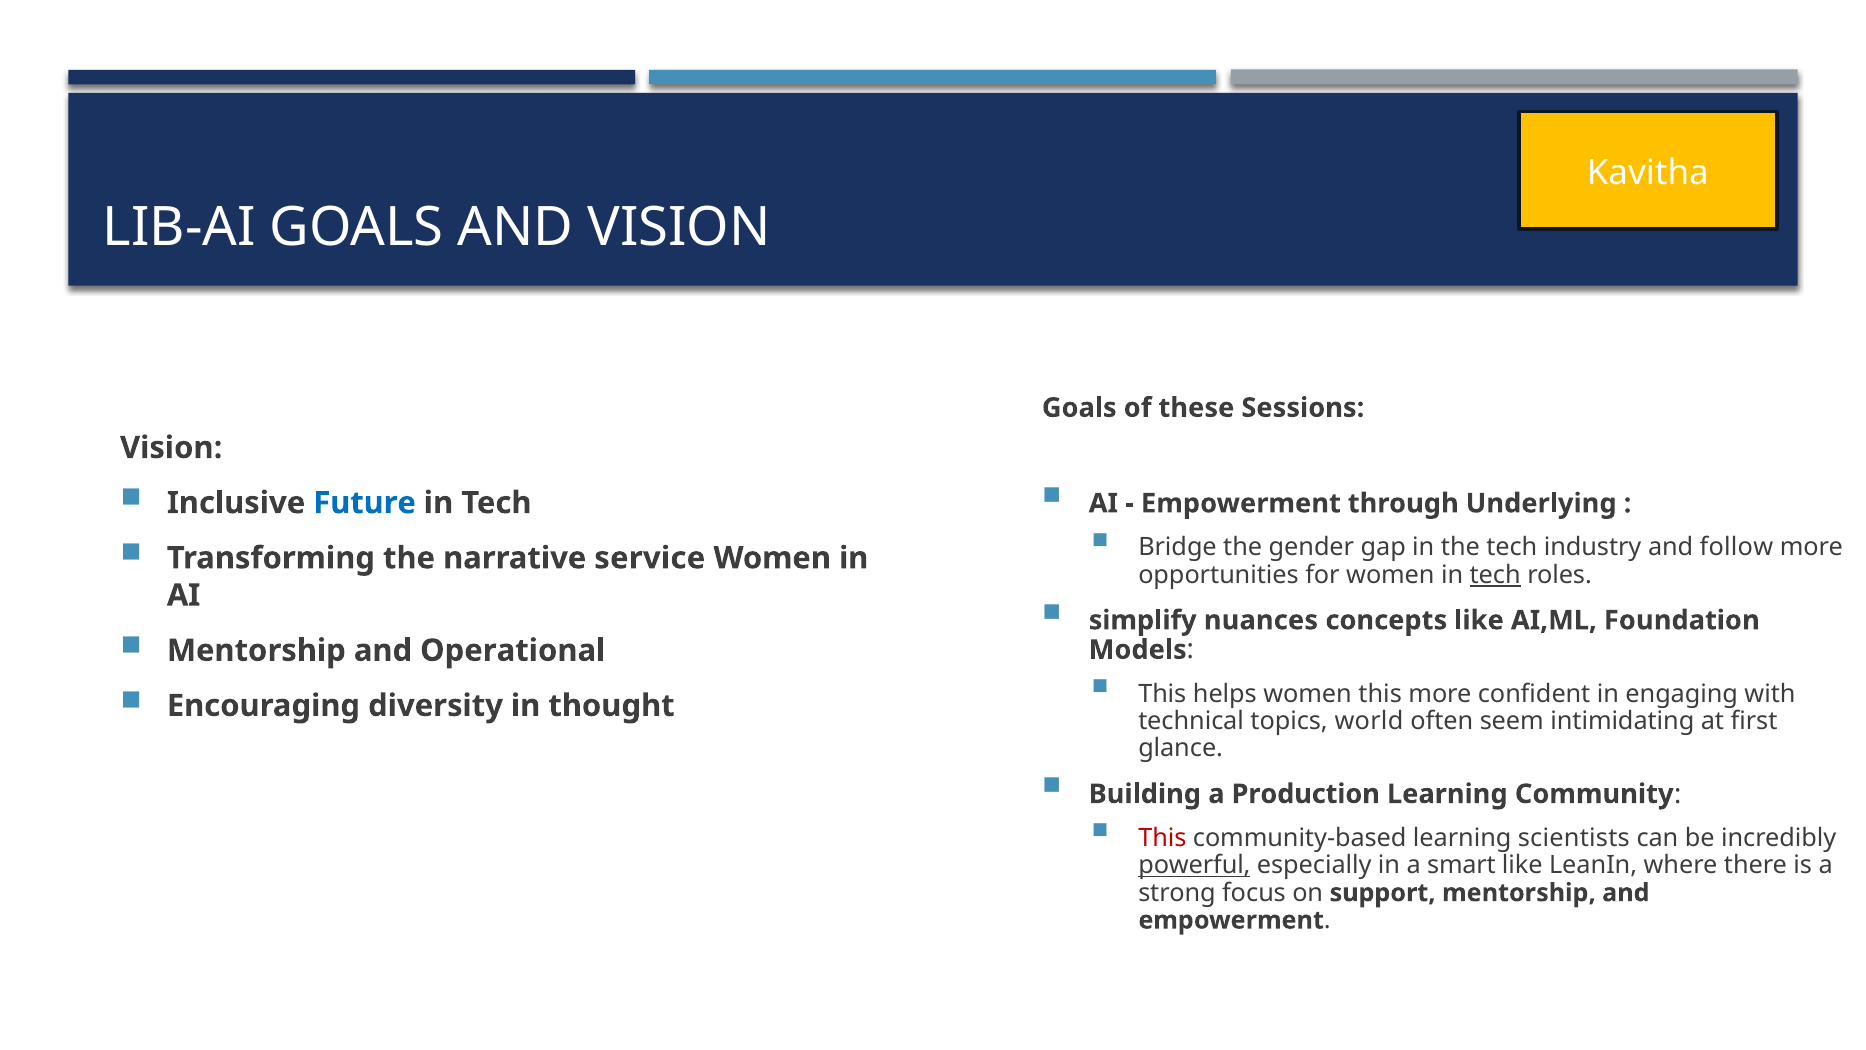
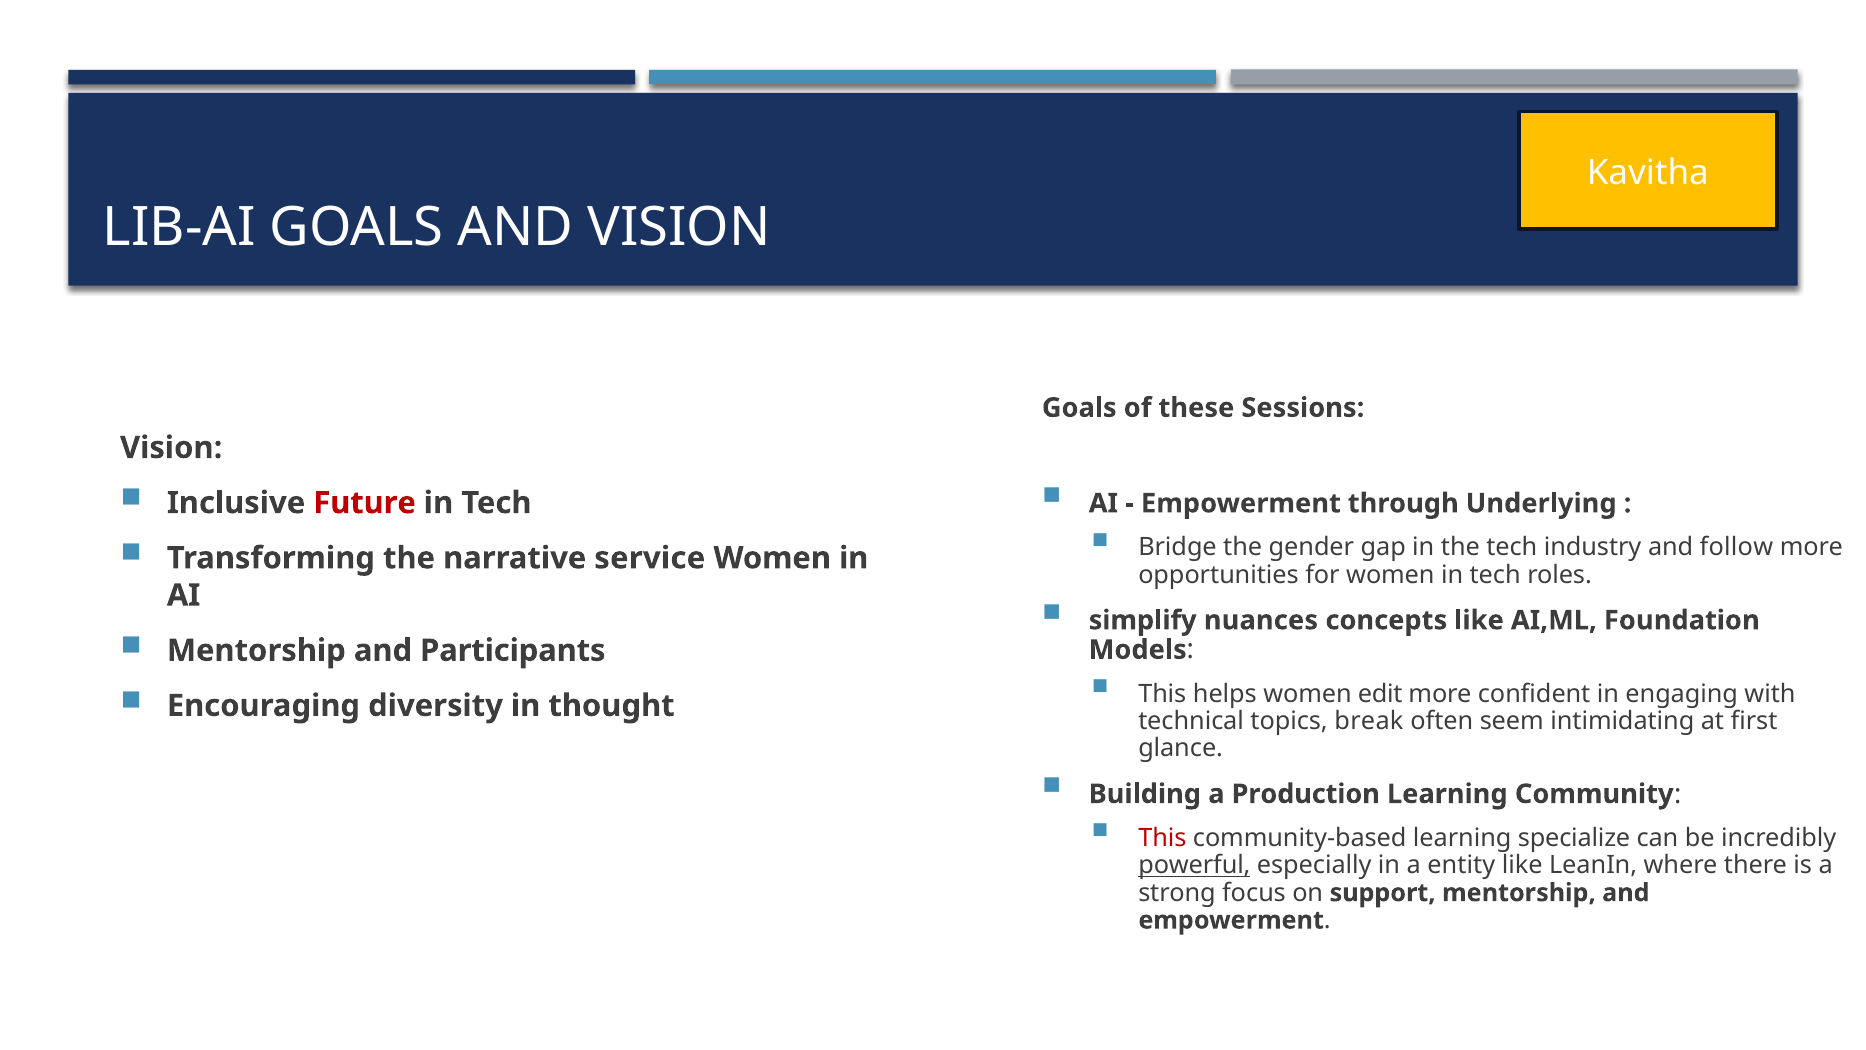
Future colour: blue -> red (365, 503)
tech underline: present -> none (1495, 575)
Operational: Operational -> Participants (513, 650)
women this: this -> edit (1380, 694)
world: world -> break (1369, 721)
scientists: scientists -> specialize (1574, 838)
smart: smart -> entity (1461, 865)
